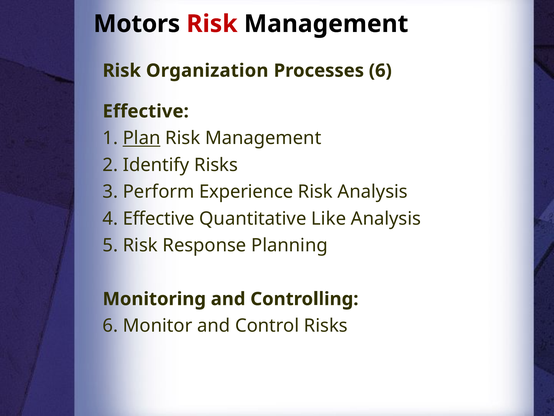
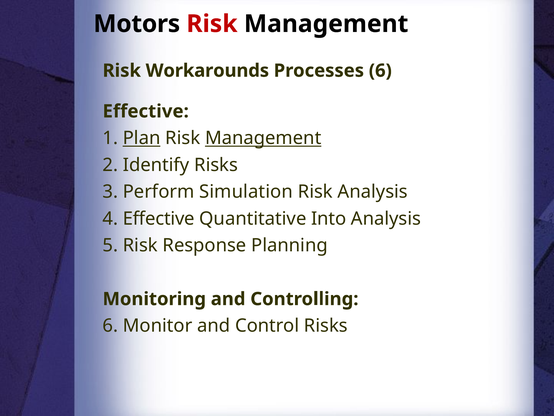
Organization: Organization -> Workarounds (207, 71)
Management underline: none -> present (263, 138)
Experience: Experience -> Simulation (246, 192)
Like: Like -> Into (329, 218)
